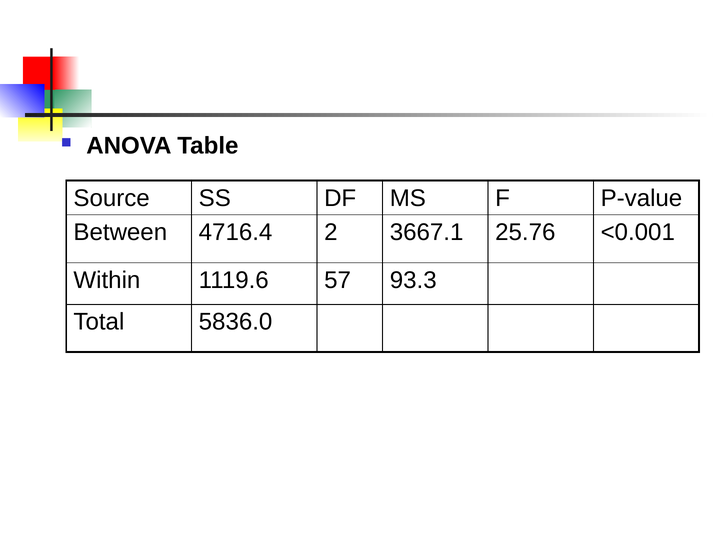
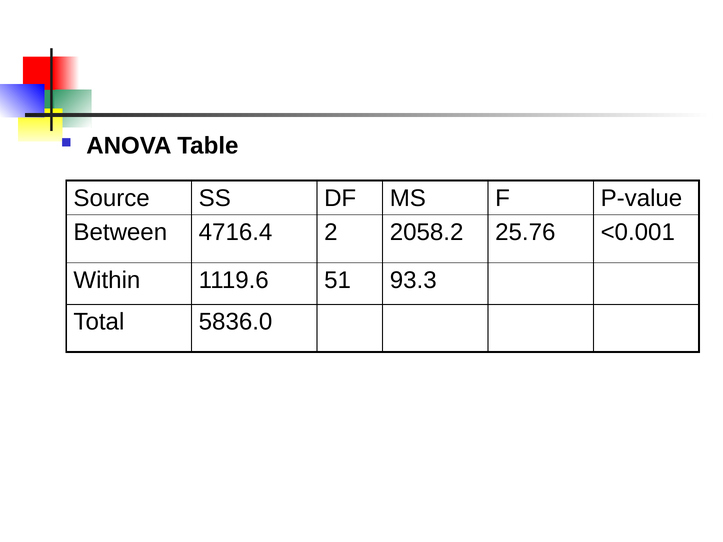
3667.1: 3667.1 -> 2058.2 (427, 232)
57: 57 -> 51 (338, 280)
